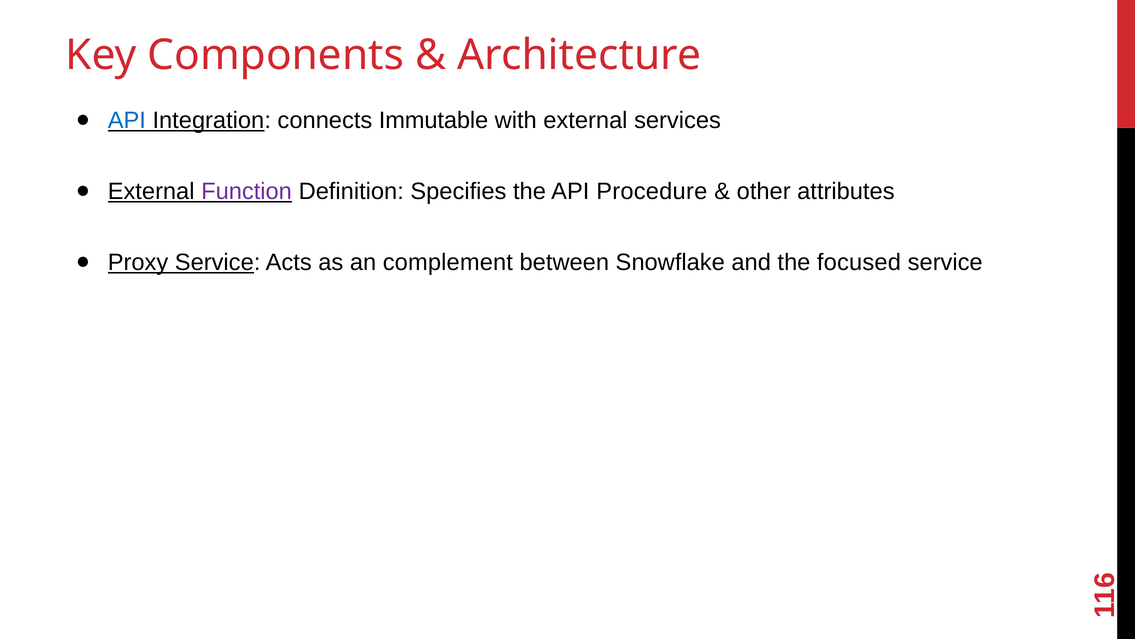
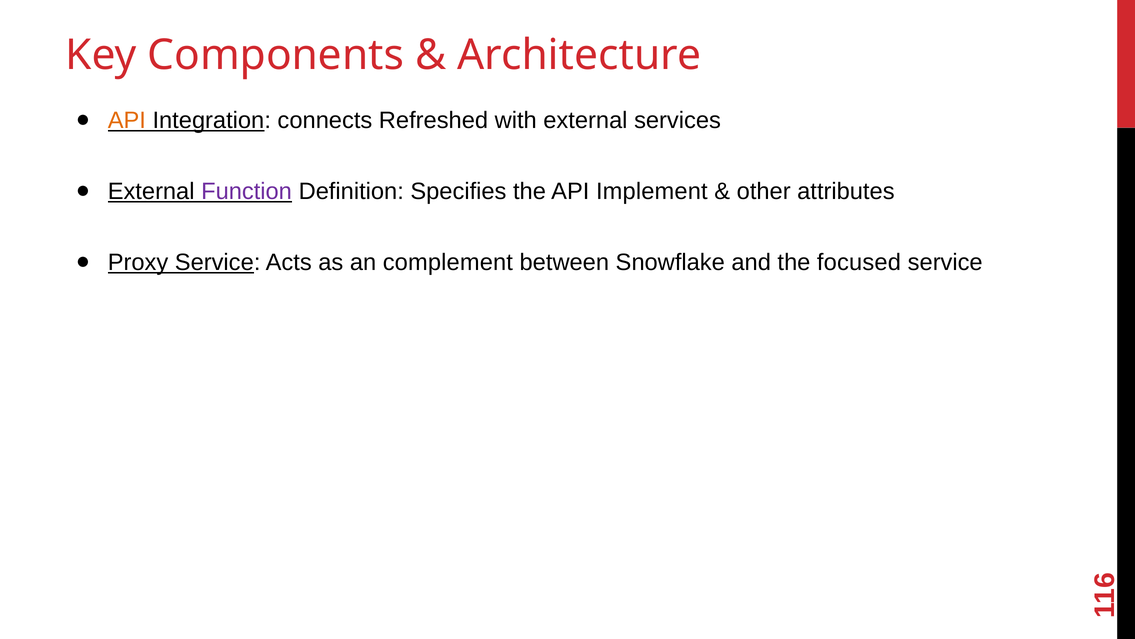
API colour: blue -> orange (127, 120)
Immutable: Immutable -> Refreshed (433, 120)
Procedure: Procedure -> Implement (652, 191)
